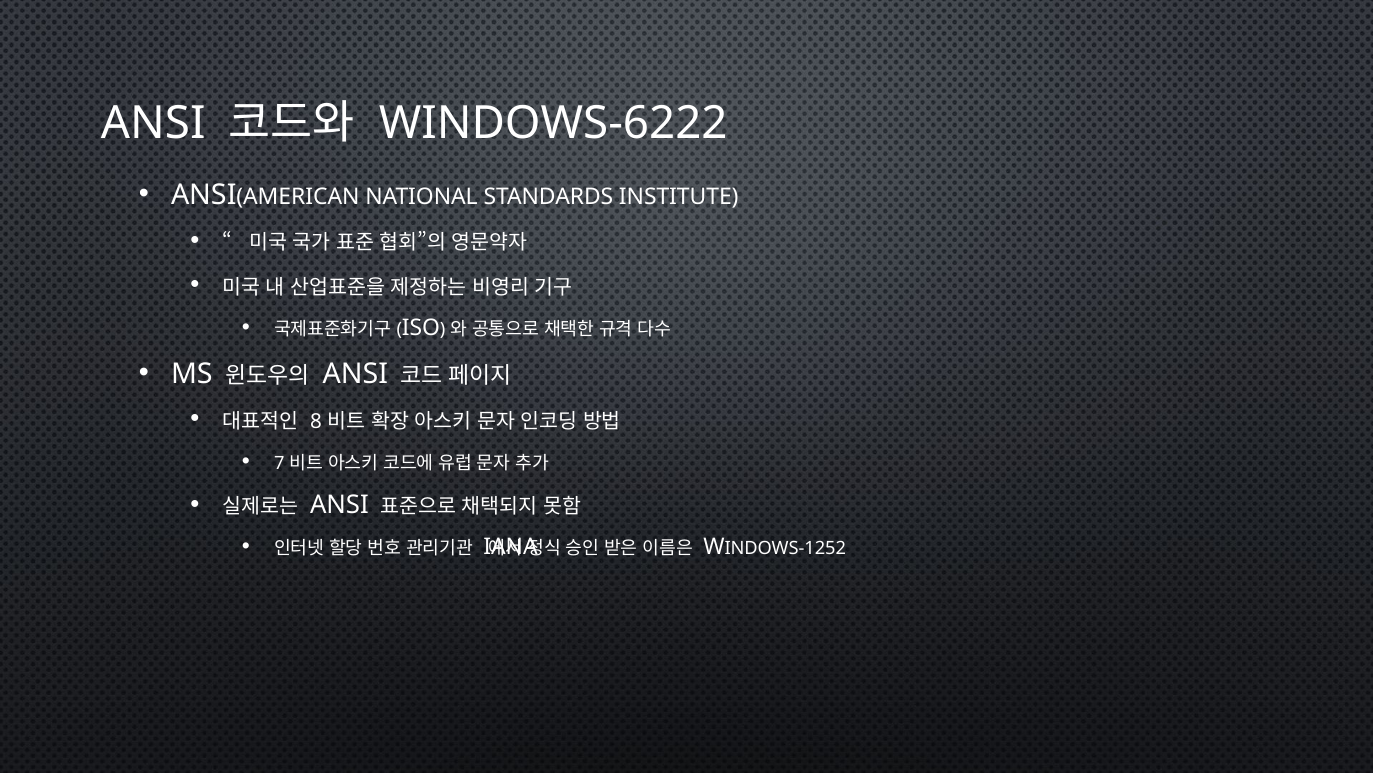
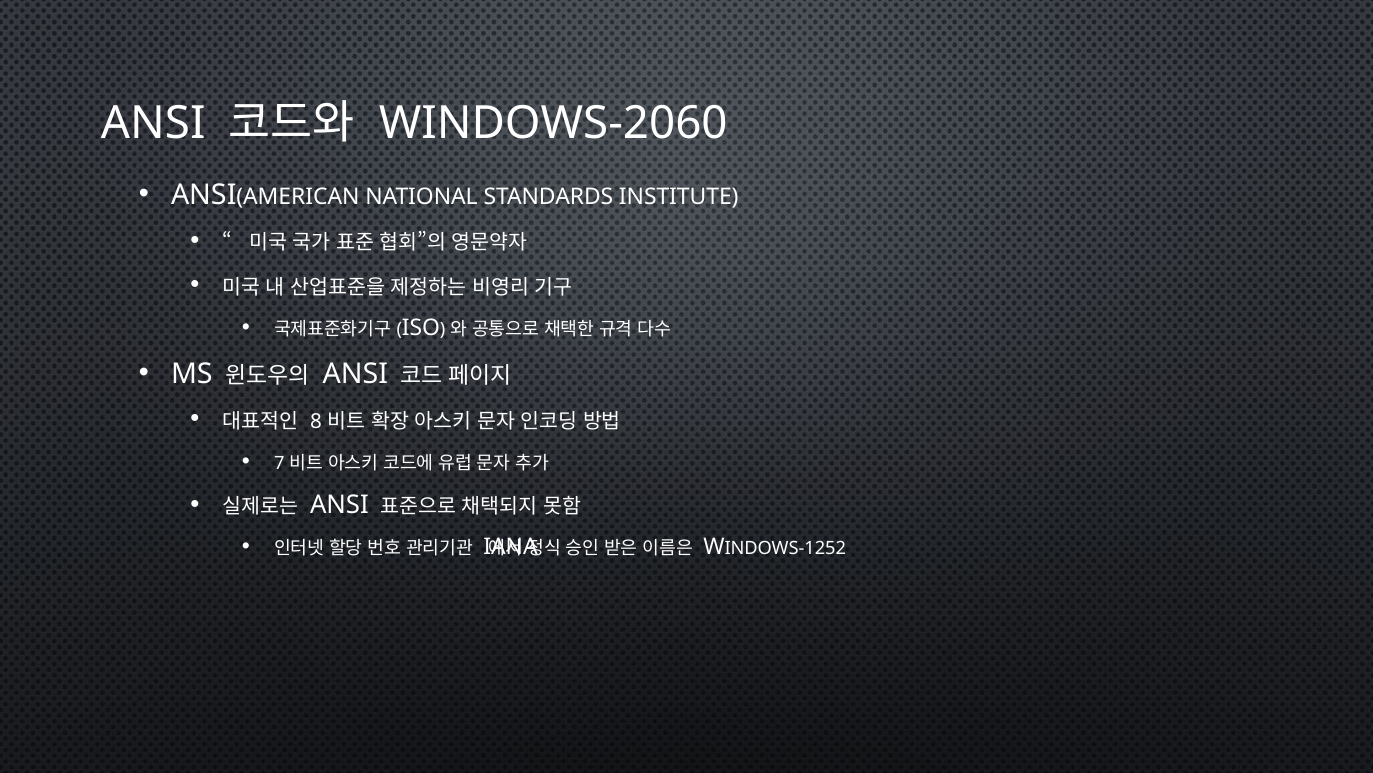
WINDOWS-6222: WINDOWS-6222 -> WINDOWS-2060 (553, 123)
